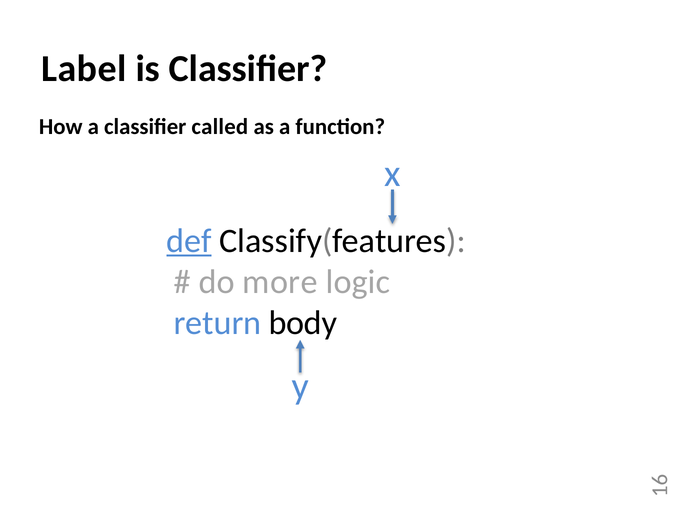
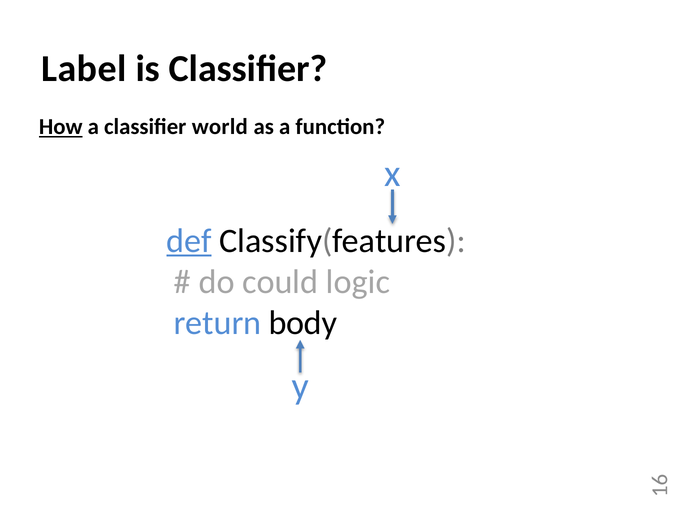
How underline: none -> present (61, 127)
called: called -> world (220, 127)
more: more -> could (280, 282)
